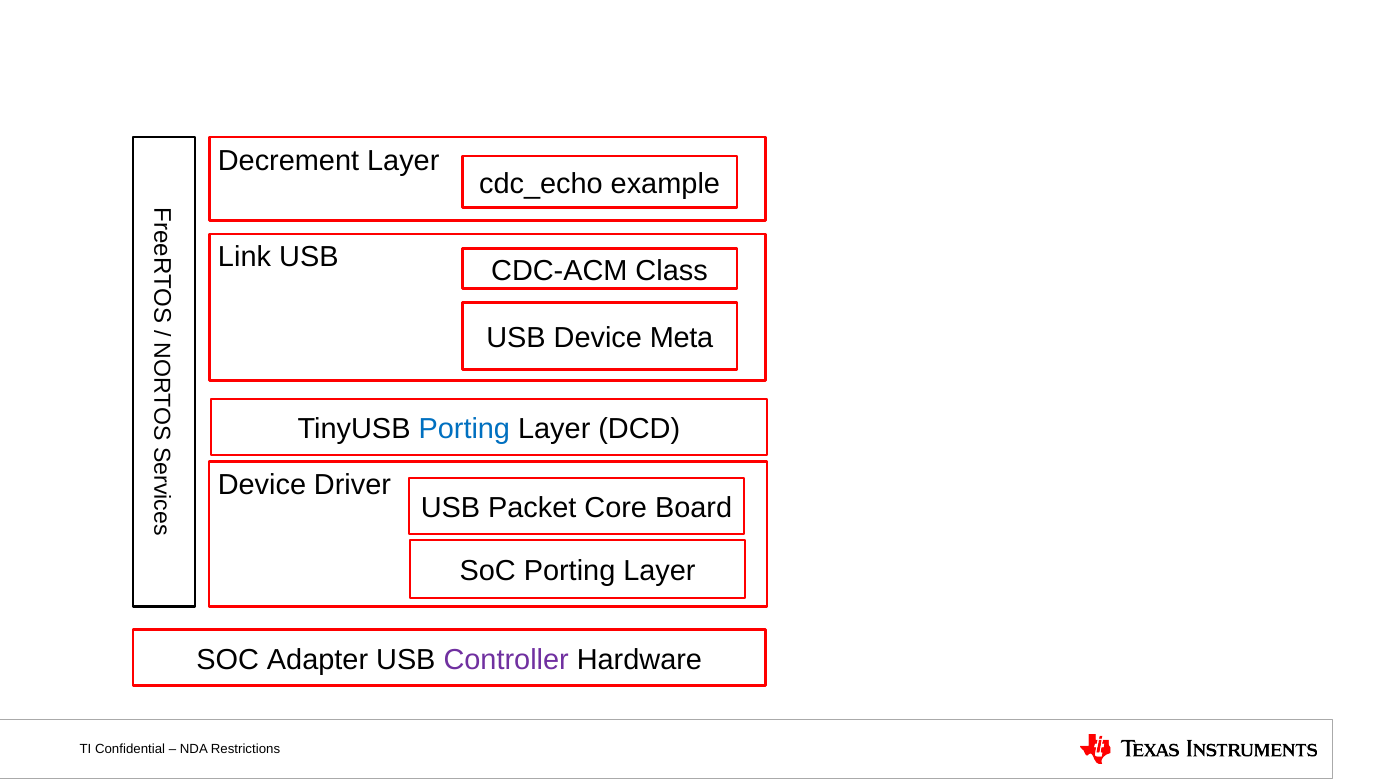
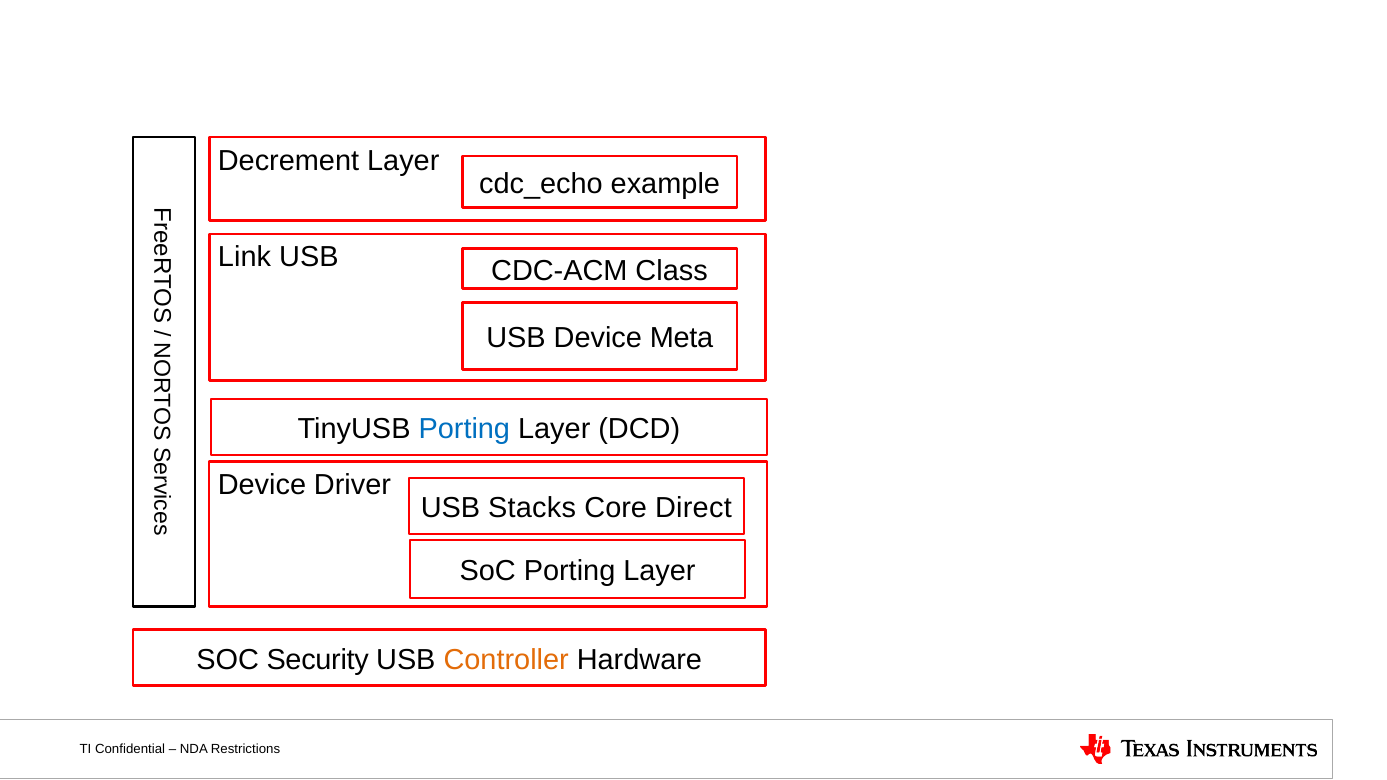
Packet: Packet -> Stacks (532, 508)
Board: Board -> Direct (693, 508)
Adapter: Adapter -> Security (318, 660)
Controller colour: purple -> orange (506, 660)
